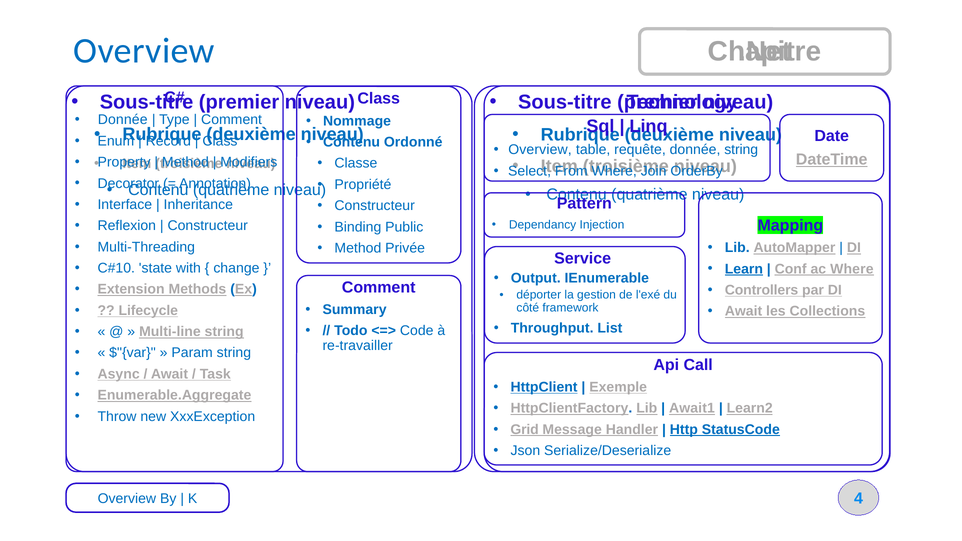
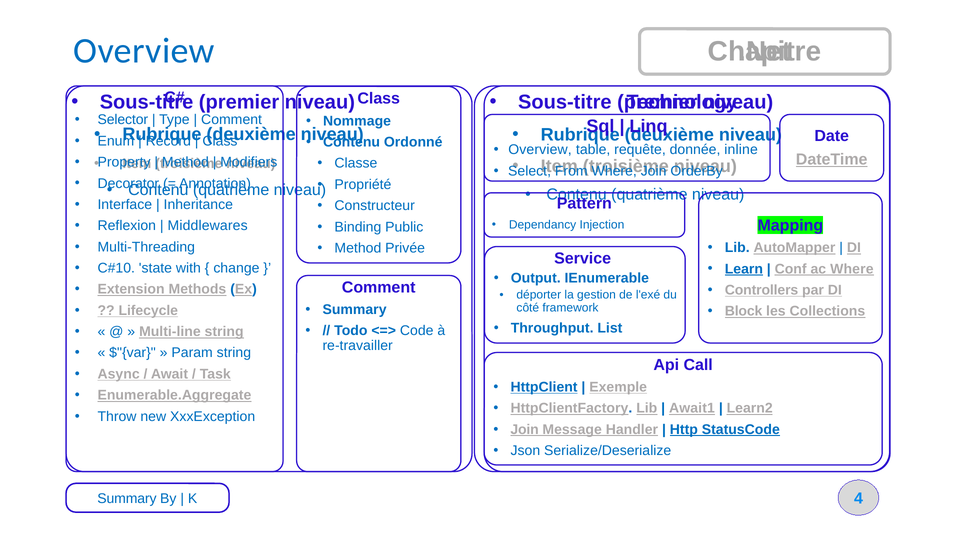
Donnée: Donnée -> Selector (123, 120)
donnée string: string -> inline (741, 150)
Constructeur: Constructeur -> Middlewares (208, 226)
Await: Await -> Block (744, 311)
Grid: Grid -> Join (525, 429)
Overview: Overview -> Summary (127, 499)
